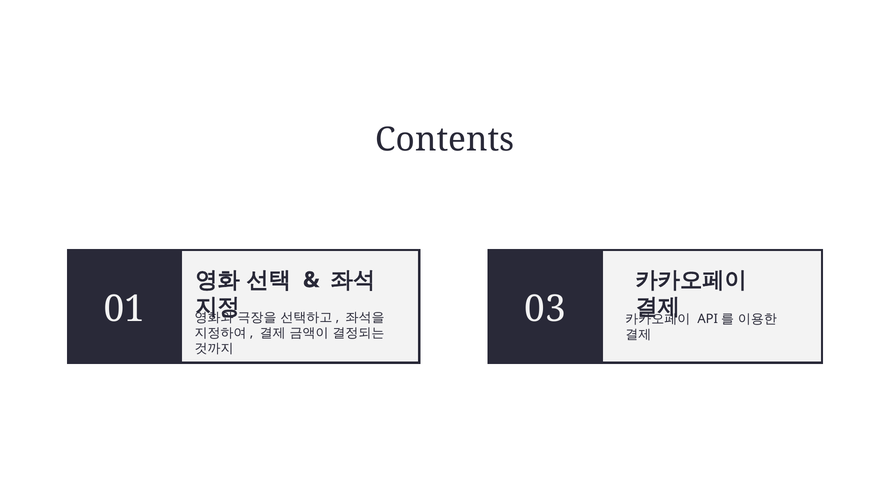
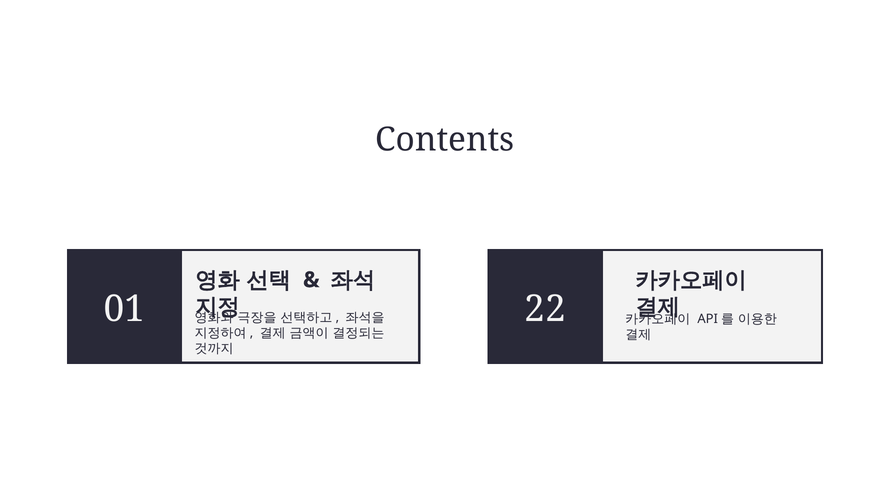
03: 03 -> 22 (545, 309)
